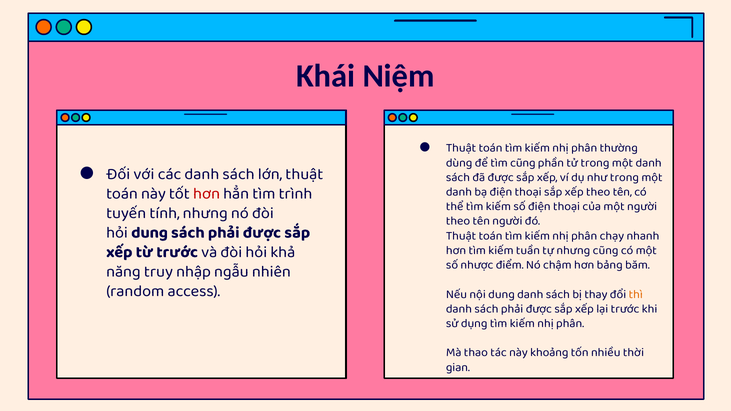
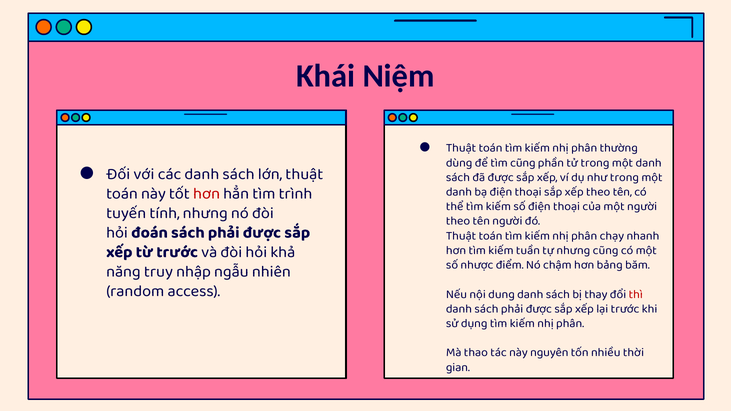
hỏi dung: dung -> đoán (150, 232)
thì colour: orange -> red (636, 294)
khoảng: khoảng -> nguyên (549, 353)
